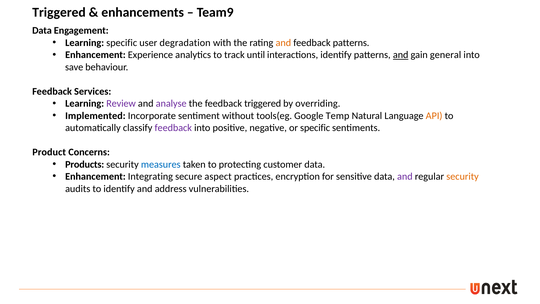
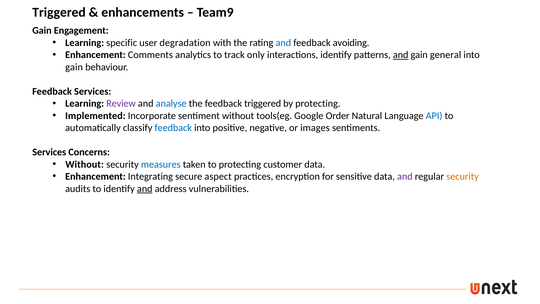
Data: Data -> Gain (42, 31)
and colour: orange -> blue (283, 43)
feedback patterns: patterns -> avoiding (351, 43)
Experience: Experience -> Comments (150, 55)
until: until -> only (256, 55)
save: save -> gain (74, 67)
analyse colour: purple -> blue (171, 103)
by overriding: overriding -> protecting (318, 103)
Temp: Temp -> Order (338, 116)
API colour: orange -> blue (434, 116)
feedback colour: purple -> blue (173, 128)
or specific: specific -> images (315, 128)
Product: Product -> Services (49, 152)
Products: Products -> Without (85, 164)
and underline: none -> present (145, 189)
